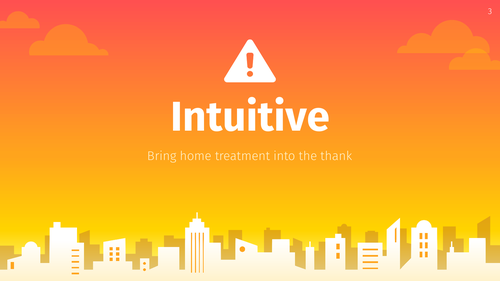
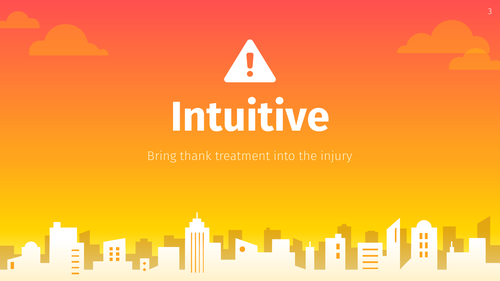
home: home -> thank (196, 156)
thank: thank -> injury (337, 156)
